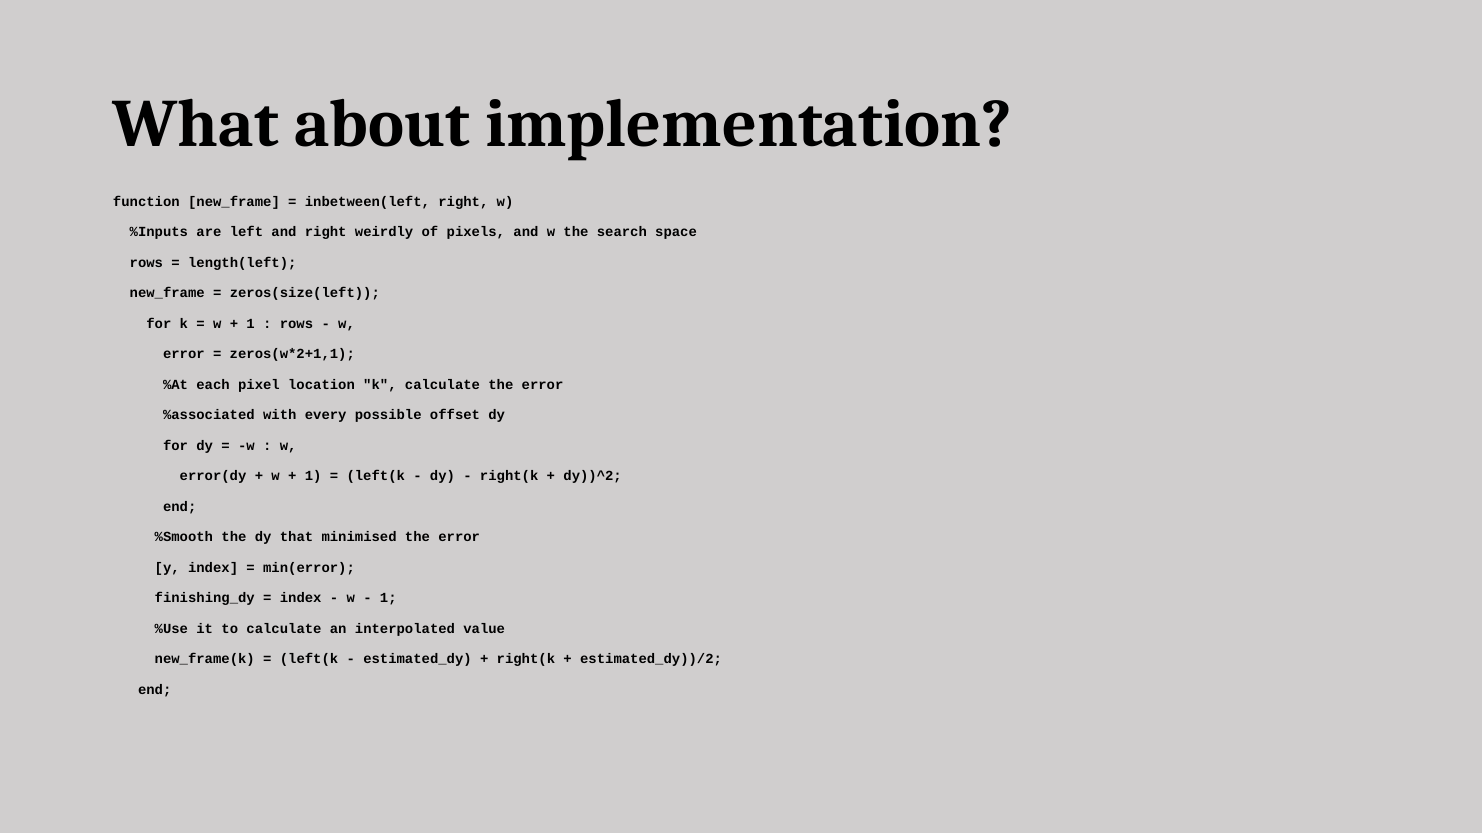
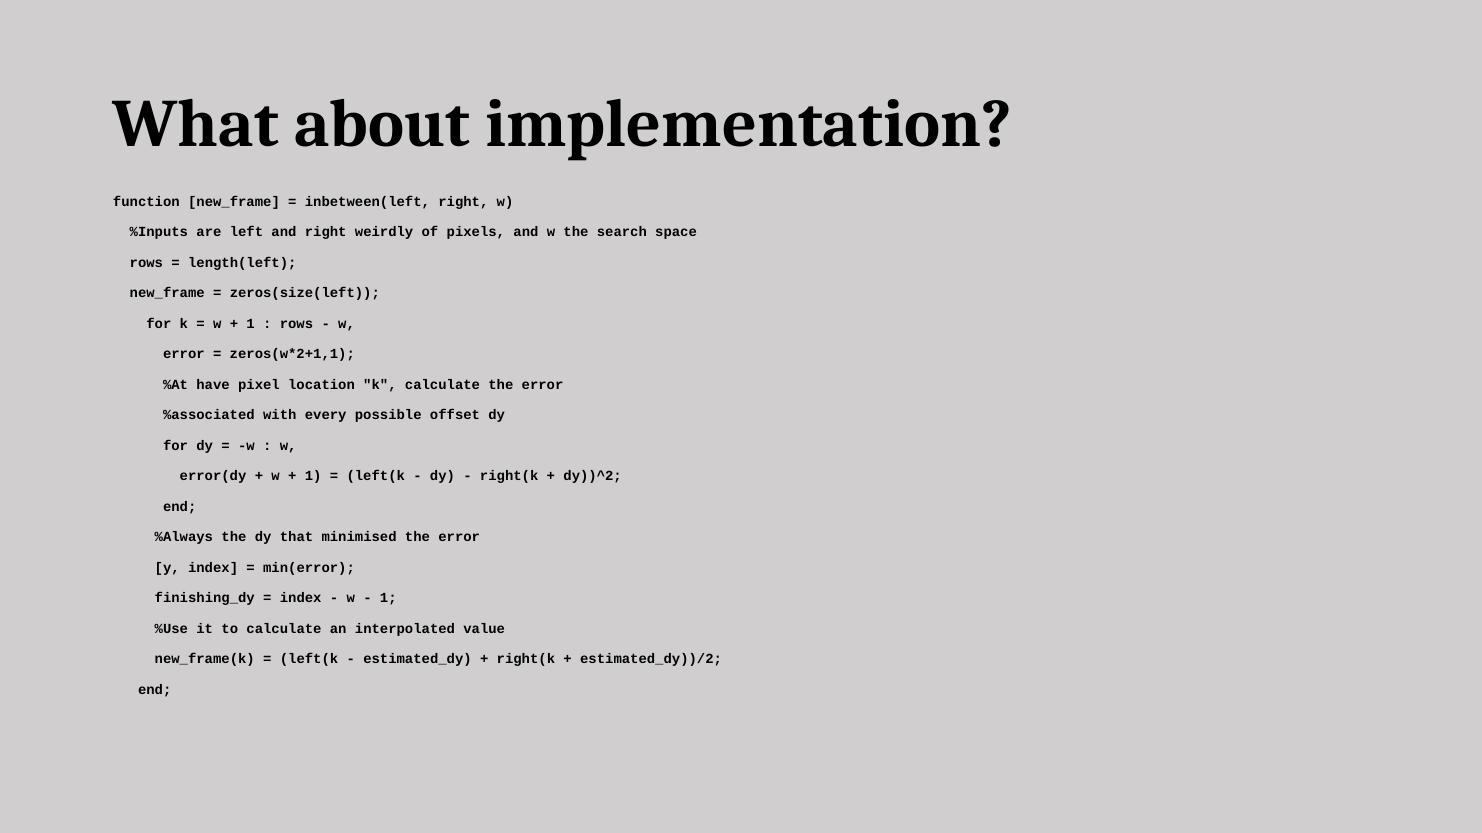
each: each -> have (213, 385)
%Smooth: %Smooth -> %Always (184, 537)
